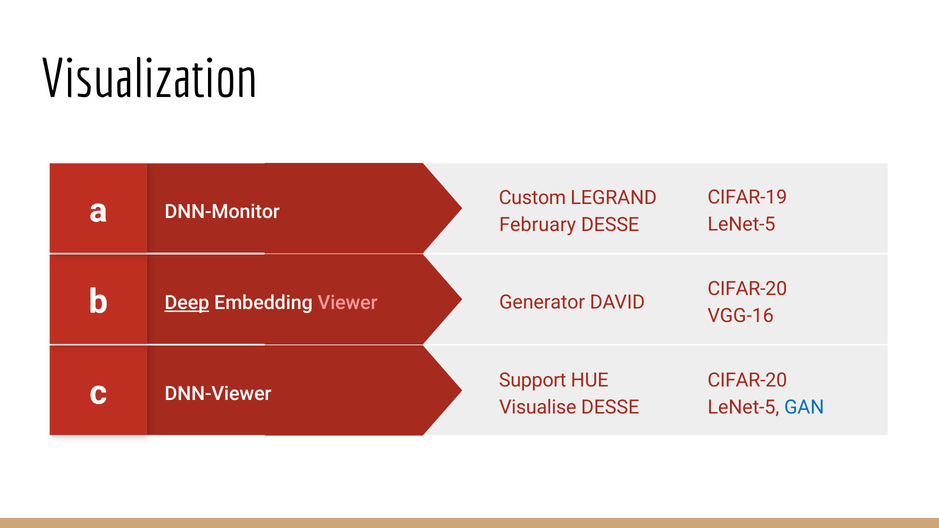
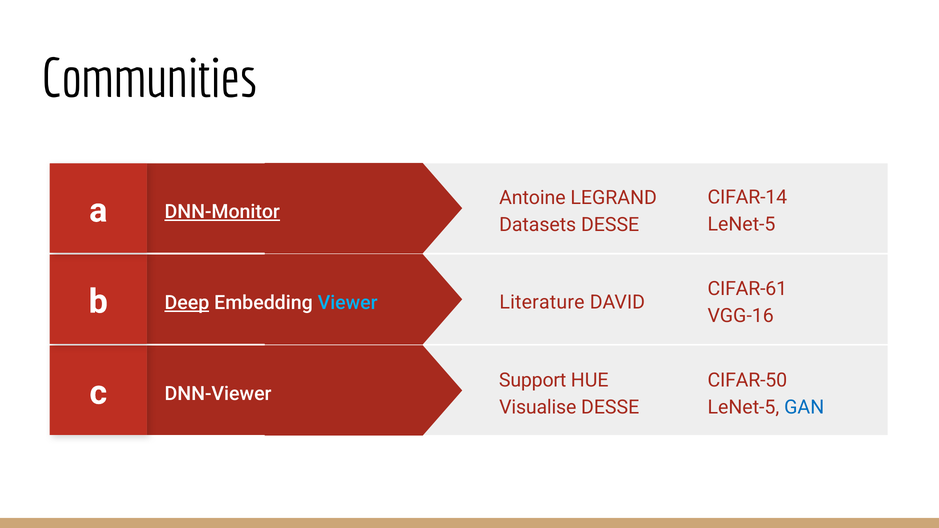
Visualization: Visualization -> Communities (150, 79)
CIFAR-19: CIFAR-19 -> CIFAR-14 (747, 198)
Custom: Custom -> Antoine (532, 198)
DNN-Monitor underline: none -> present (222, 212)
February: February -> Datasets (538, 225)
CIFAR-20: CIFAR-20 -> CIFAR-61 (747, 289)
Generator: Generator -> Literature (542, 303)
Viewer colour: pink -> light blue (348, 303)
CIFAR-20: CIFAR-20 -> CIFAR-50 (747, 380)
